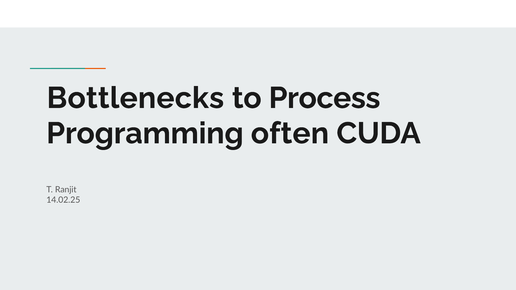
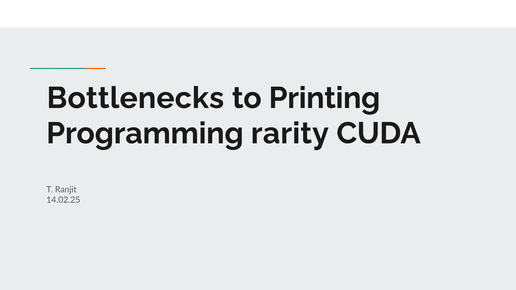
Process: Process -> Printing (325, 98)
often: often -> rarity (290, 133)
